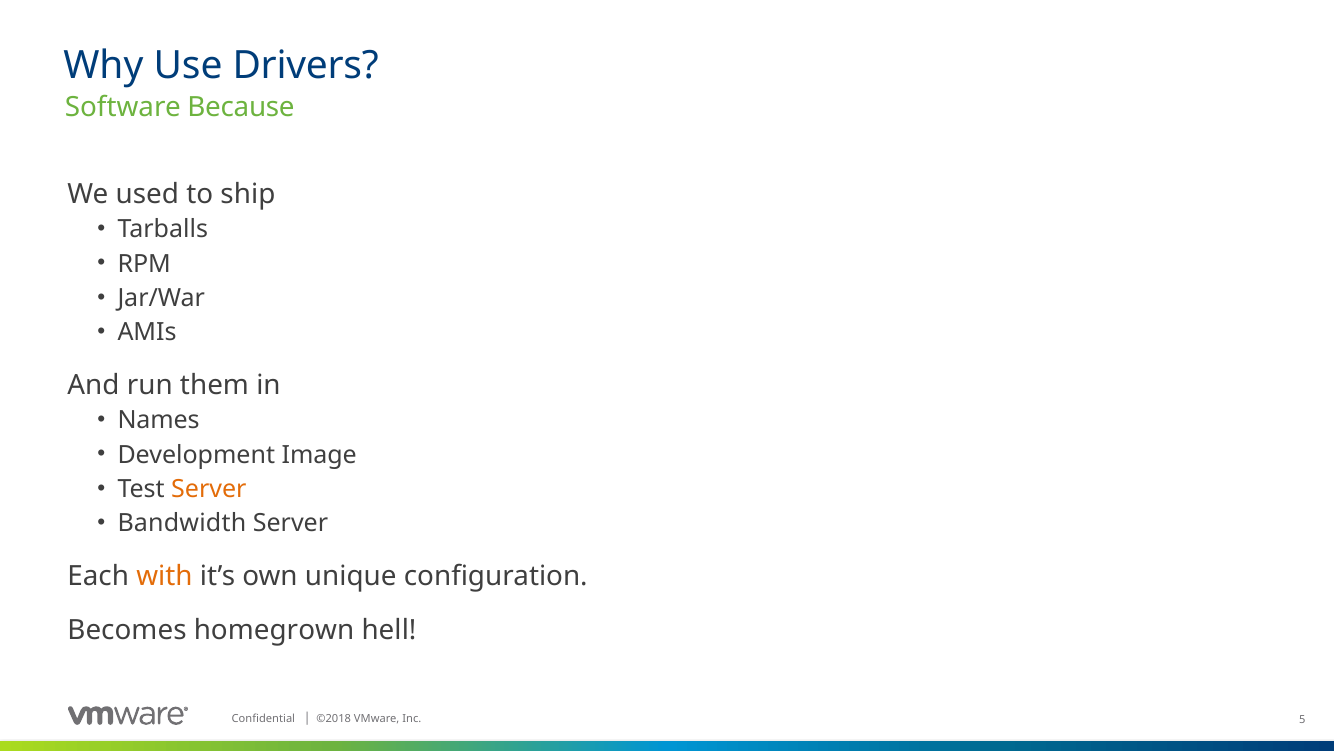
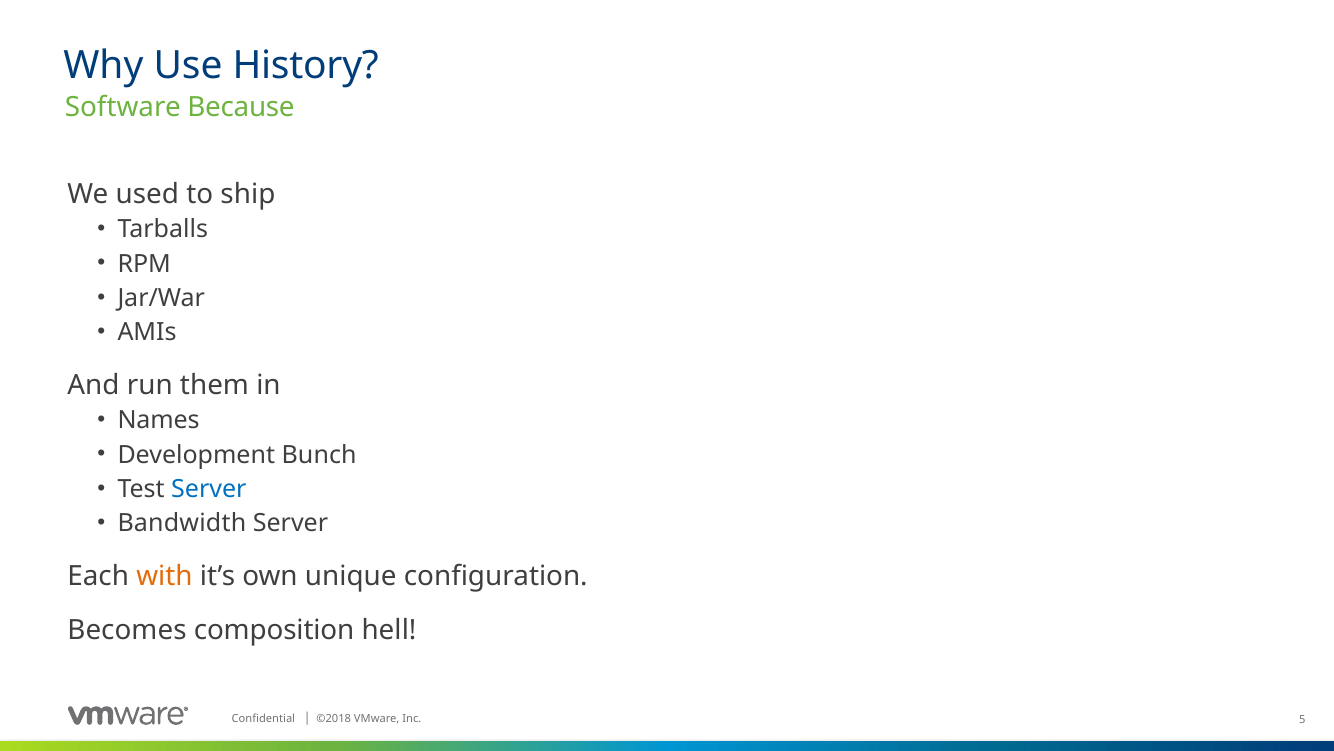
Drivers: Drivers -> History (306, 66)
Image: Image -> Bunch (319, 455)
Server colour: orange -> blue (209, 489)
homegrown: homegrown -> composition (274, 630)
